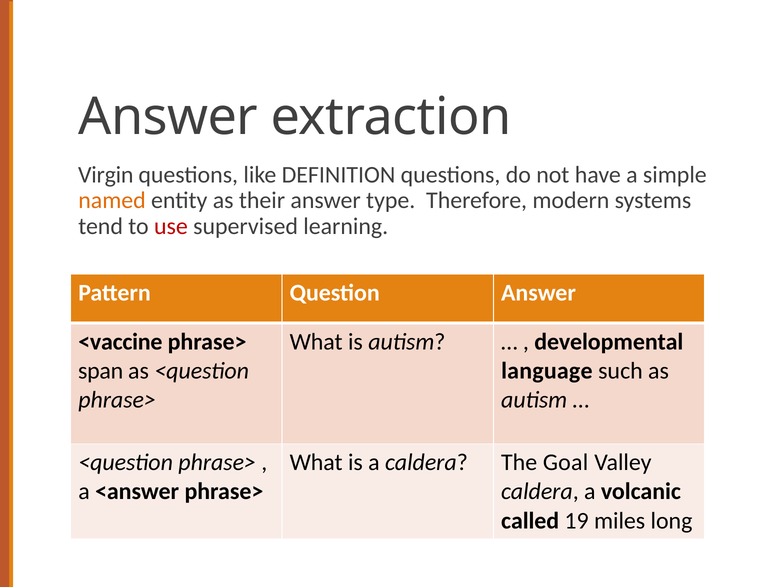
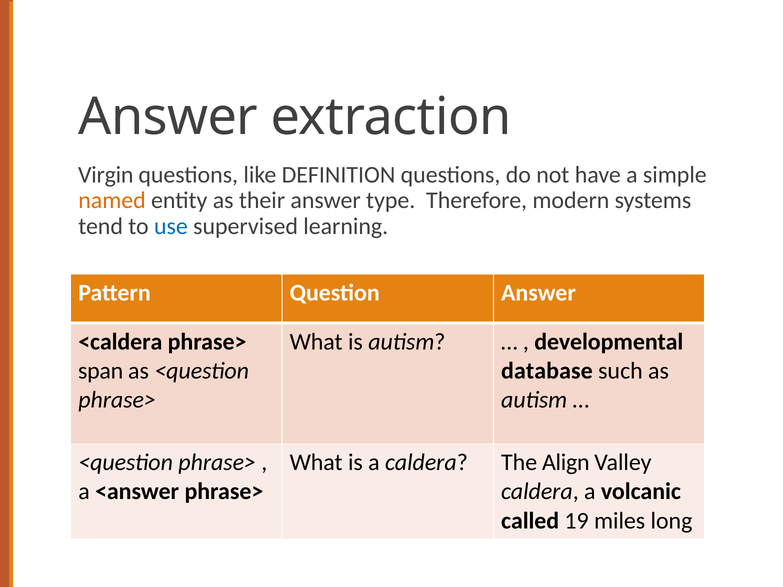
use colour: red -> blue (171, 226)
<vaccine: <vaccine -> <caldera (120, 342)
language: language -> database (547, 371)
Goal: Goal -> Align (566, 463)
